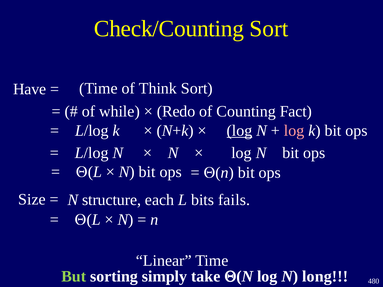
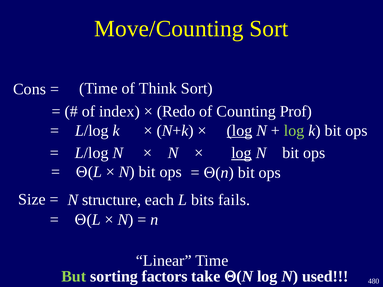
Check/Counting: Check/Counting -> Move/Counting (169, 29)
Have: Have -> Cons (30, 89)
while: while -> index (119, 112)
Fact: Fact -> Prof (296, 112)
log colour: pink -> light green (294, 131)
log underline: none -> present (241, 153)
simply: simply -> factors (165, 277)
long: long -> used (325, 277)
